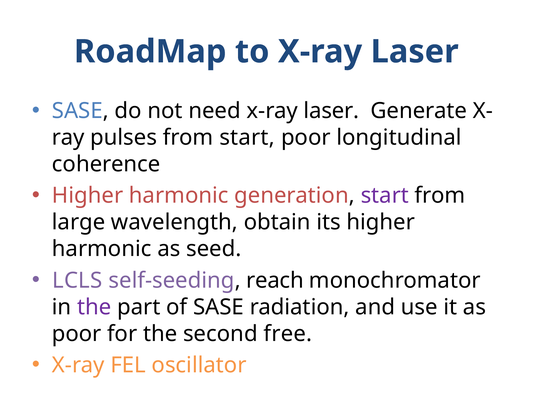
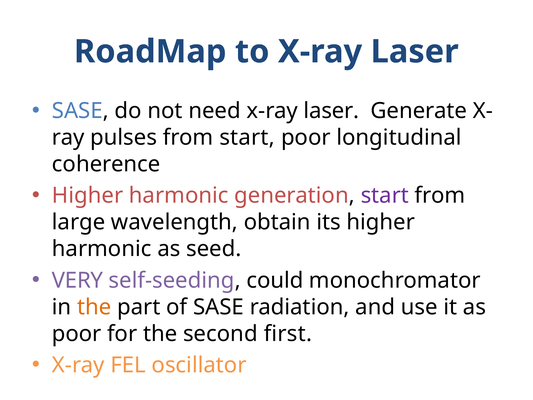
LCLS: LCLS -> VERY (78, 280)
reach: reach -> could (275, 280)
the colour: purple -> orange (94, 307)
free: free -> first (288, 333)
